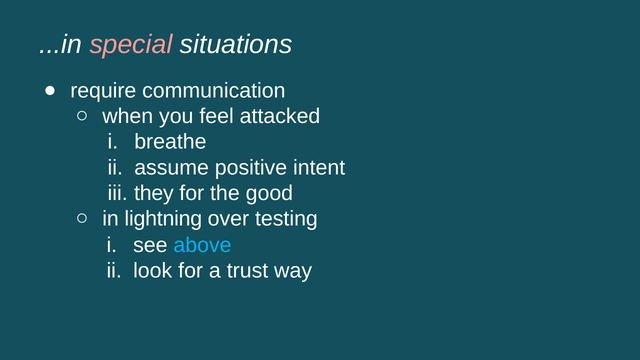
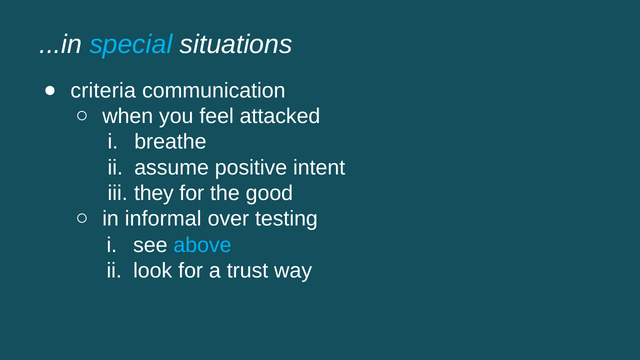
special colour: pink -> light blue (131, 45)
require: require -> criteria (103, 91)
lightning: lightning -> informal (163, 219)
